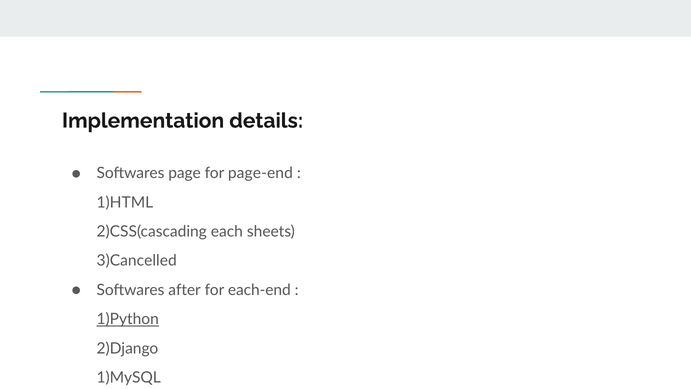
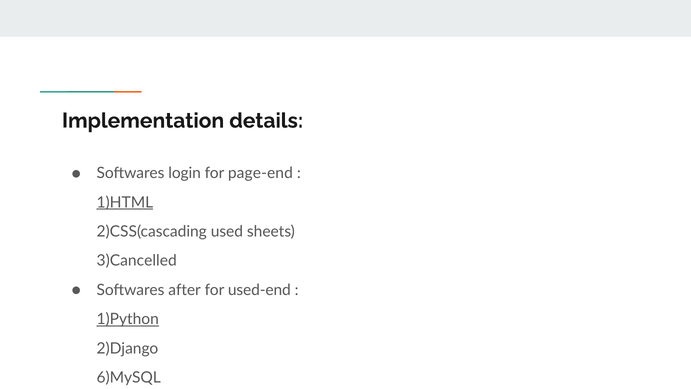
page: page -> login (185, 173)
1)HTML underline: none -> present (125, 202)
each: each -> used (227, 231)
each-end: each-end -> used-end (259, 290)
1)MySQL: 1)MySQL -> 6)MySQL (129, 377)
